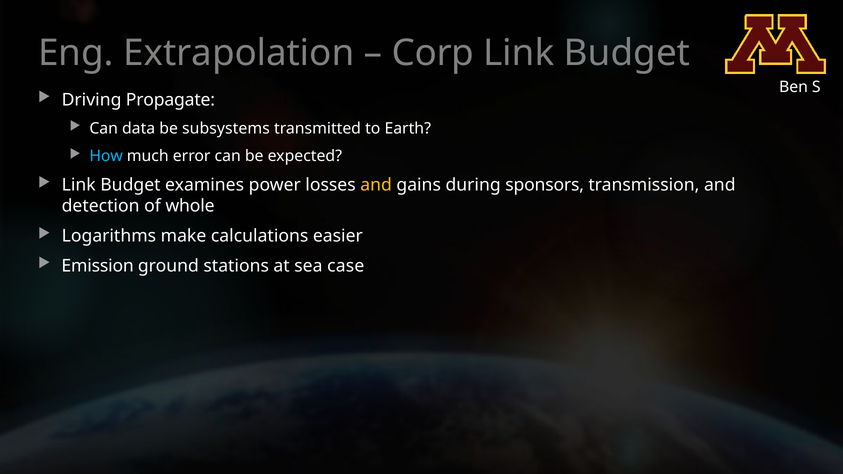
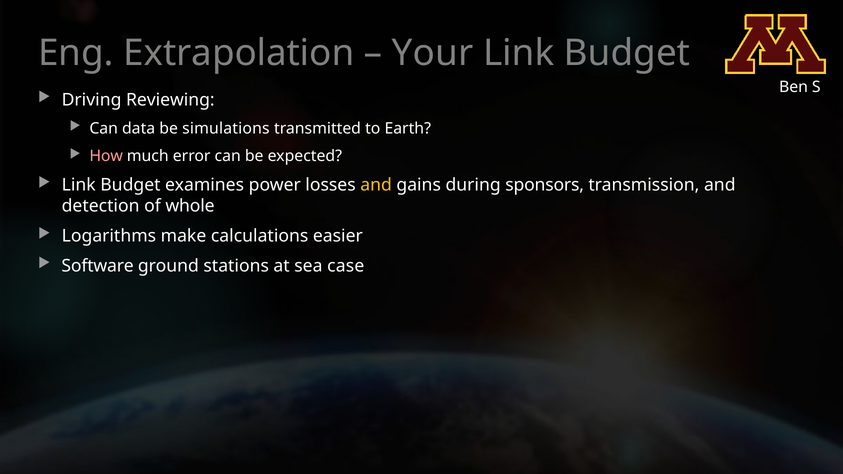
Corp: Corp -> Your (433, 53)
Propagate: Propagate -> Reviewing (170, 100)
subsystems: subsystems -> simulations (226, 129)
How colour: light blue -> pink (106, 156)
Emission: Emission -> Software (98, 266)
